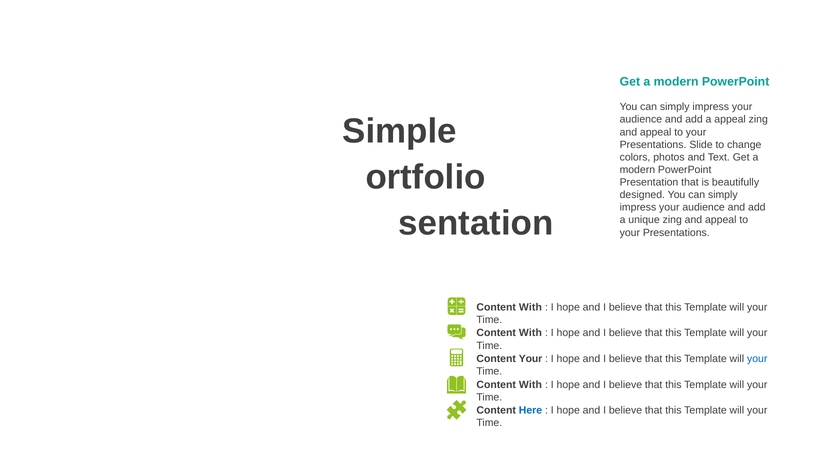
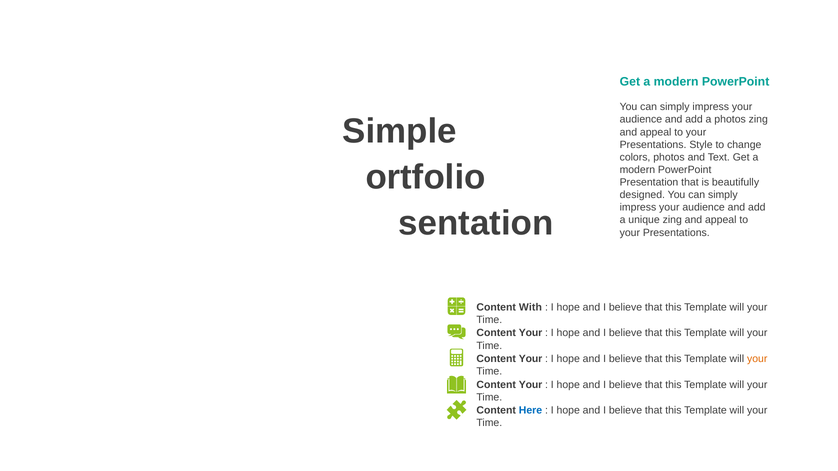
a appeal: appeal -> photos (730, 120)
Slide: Slide -> Style (701, 145)
With: With -> Your (531, 333)
your colour: blue -> orange (757, 359)
With: With -> Your (531, 385)
